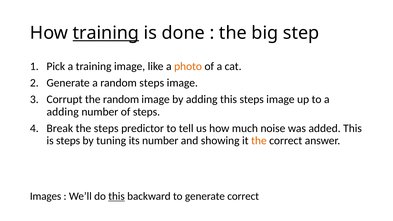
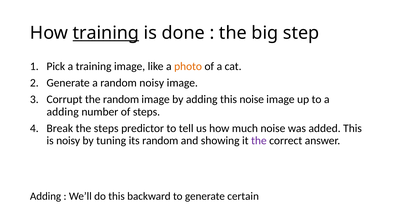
random steps: steps -> noisy (152, 83)
this steps: steps -> noise (252, 99)
is steps: steps -> noisy (68, 141)
its number: number -> random (160, 141)
the colour: orange -> purple (259, 141)
Images: Images -> Adding (46, 196)
this underline: present -> none (117, 196)
generate correct: correct -> certain (243, 196)
